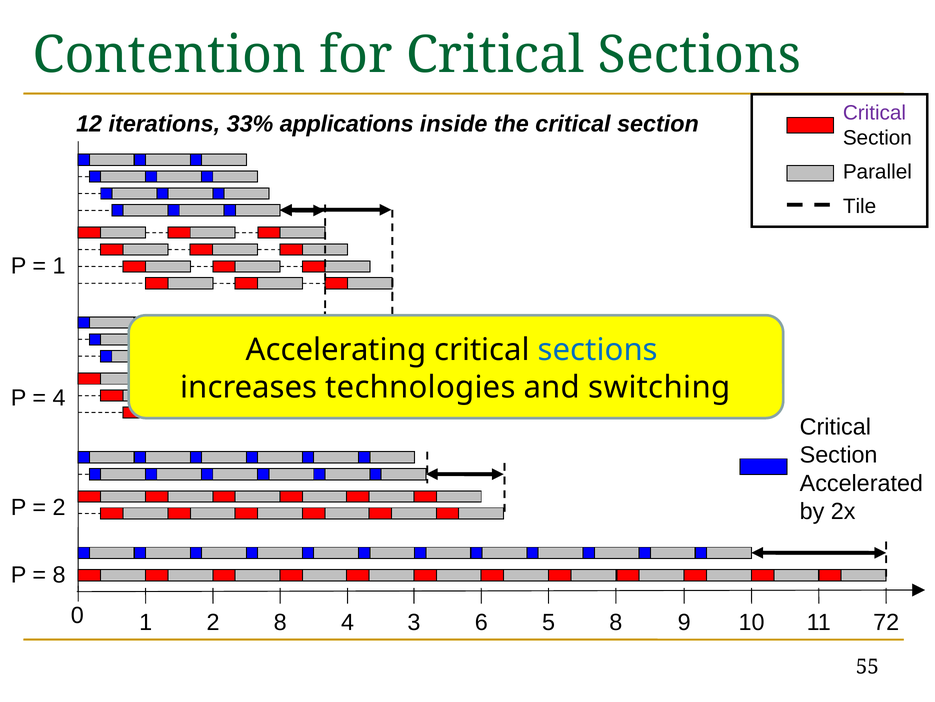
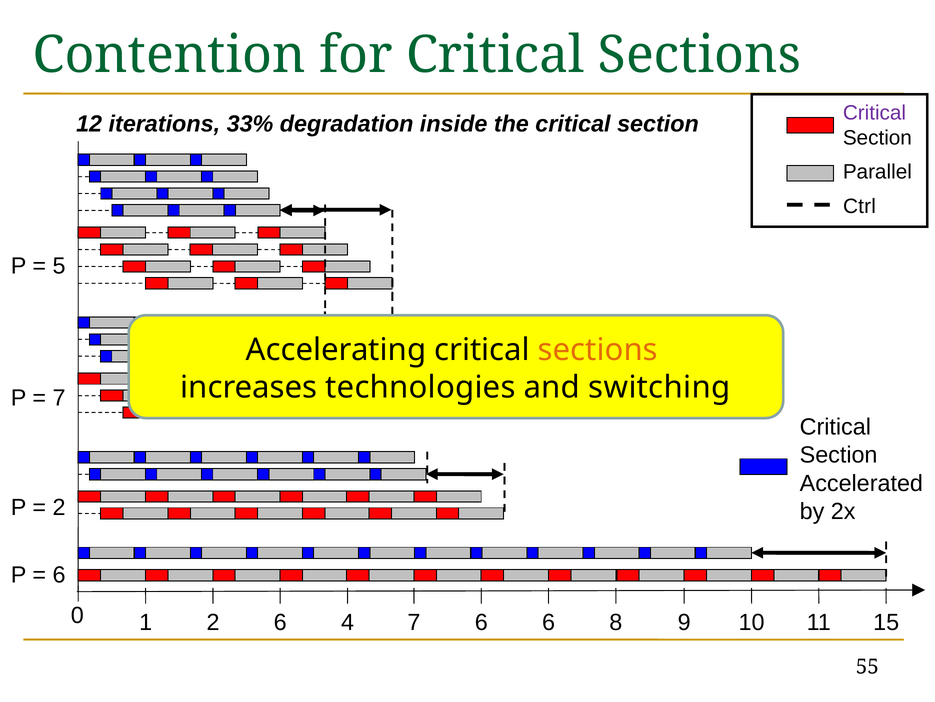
applications: applications -> degradation (347, 124)
Tile: Tile -> Ctrl (859, 206)
1: 1 -> 5 (59, 266)
sections colour: blue -> orange (598, 350)
4: 4 -> 7 (59, 398)
8: 8 -> 6 (59, 574)
2 8: 8 -> 6 (280, 622)
4 3: 3 -> 7 (414, 622)
6 5: 5 -> 6 (549, 622)
72: 72 -> 15 (886, 622)
